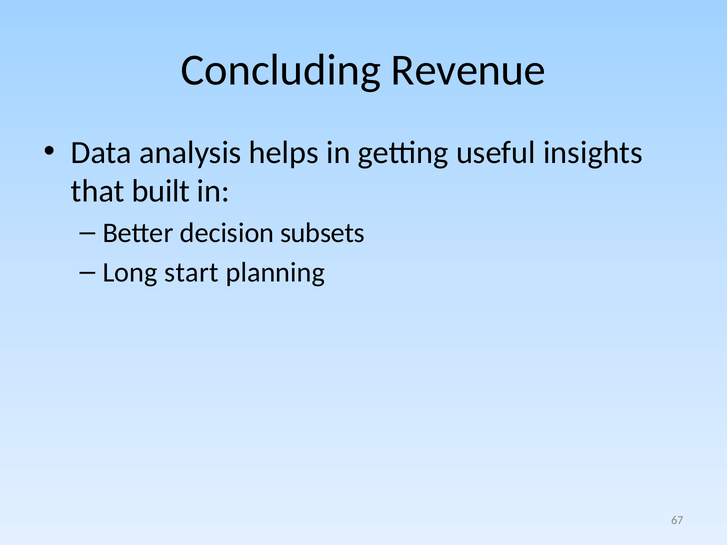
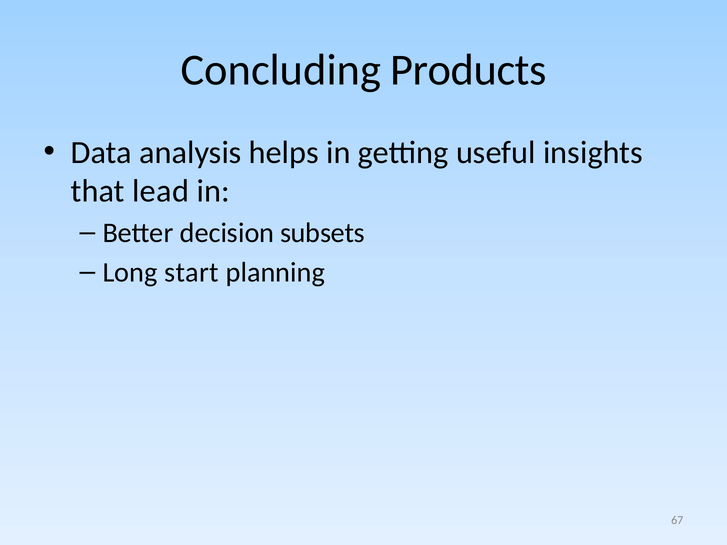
Revenue: Revenue -> Products (469, 70)
built: built -> lead (161, 191)
